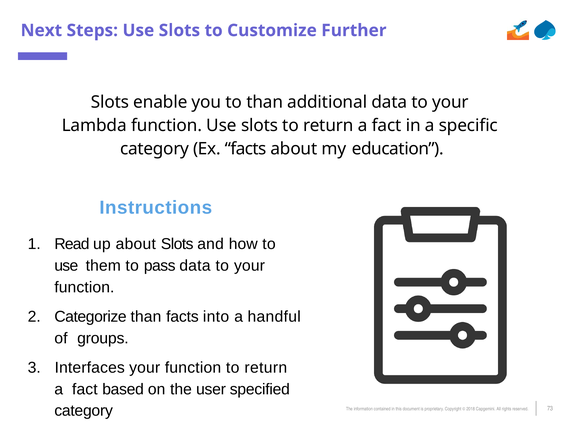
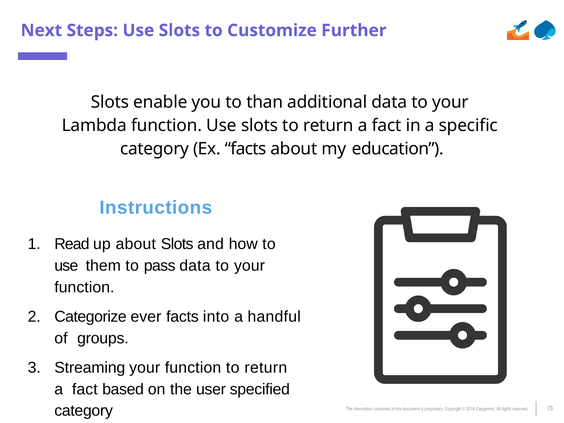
Categorize than: than -> ever (146, 317)
Interfaces: Interfaces -> Streaming (90, 368)
